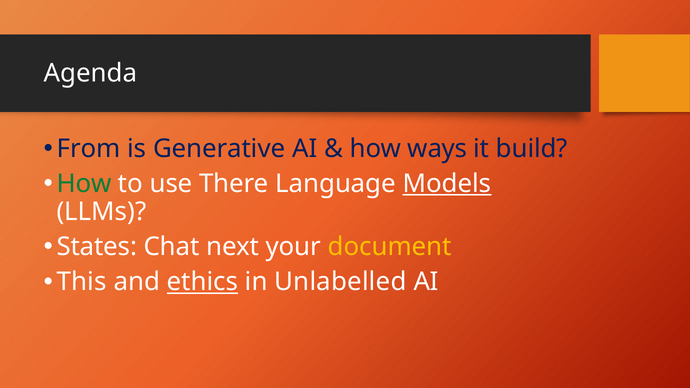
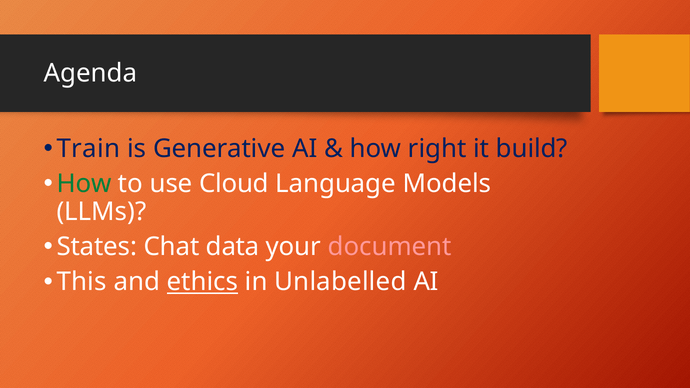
From: From -> Train (88, 149)
ways: ways -> right (437, 149)
There: There -> Cloud (234, 184)
Models underline: present -> none (447, 184)
next: next -> data (233, 247)
document colour: yellow -> pink (390, 247)
